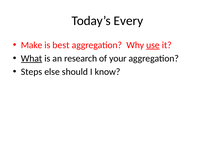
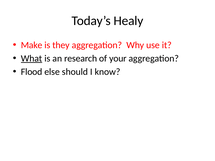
Every: Every -> Healy (128, 21)
best: best -> they (61, 45)
use underline: present -> none (153, 45)
Steps: Steps -> Flood (32, 72)
